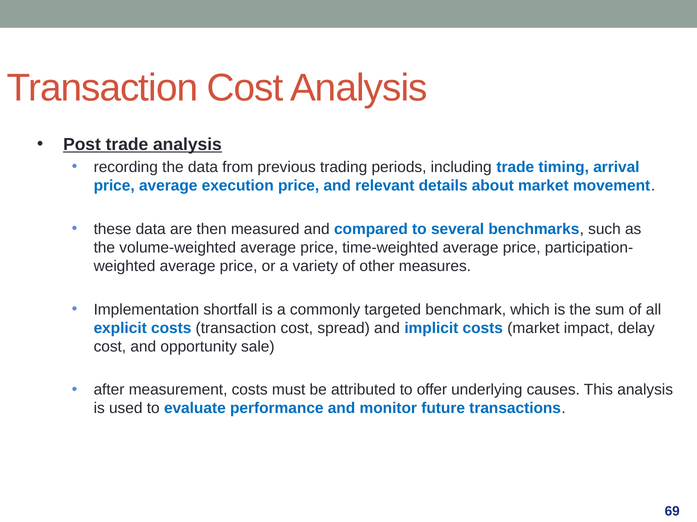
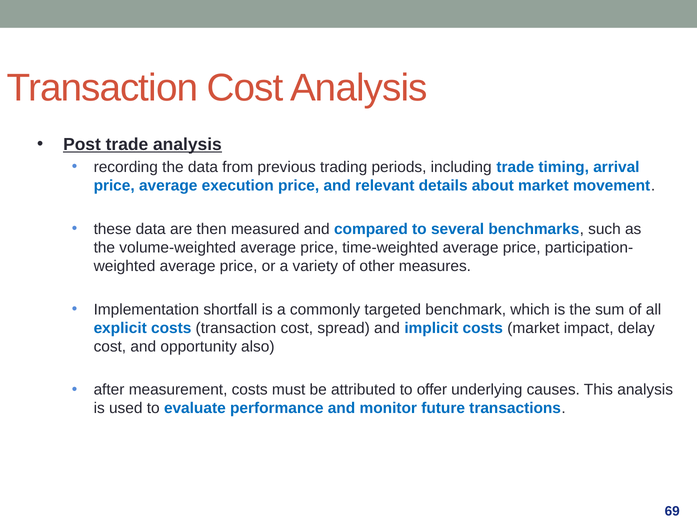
sale: sale -> also (258, 347)
